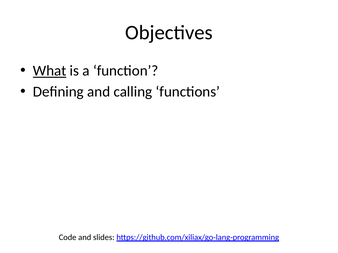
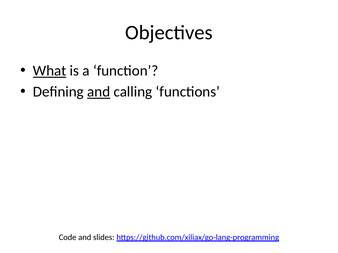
and underline: none -> present (99, 92)
